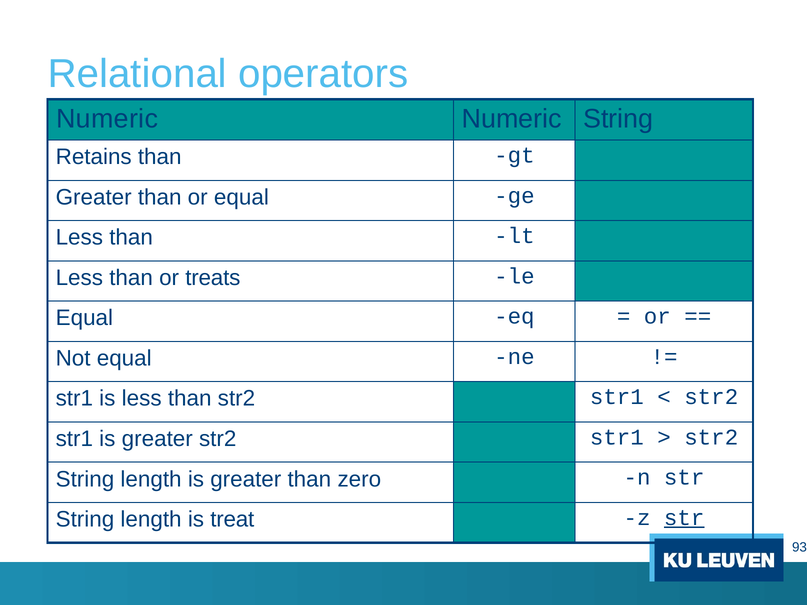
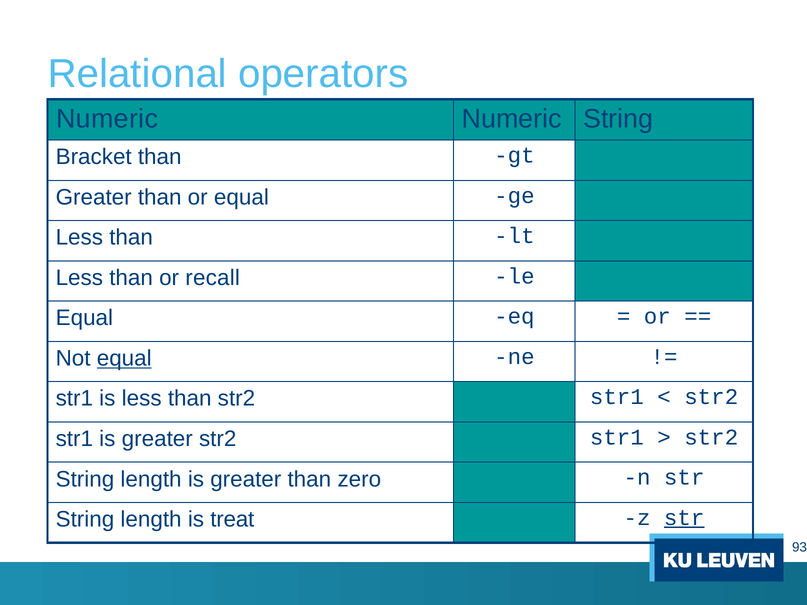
Retains: Retains -> Bracket (94, 157)
treats: treats -> recall (213, 278)
equal underline: none -> present (124, 358)
